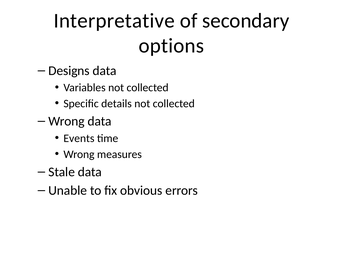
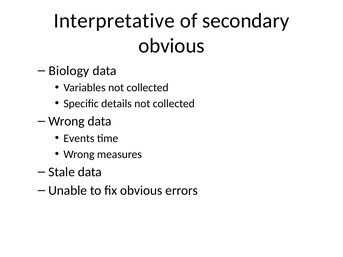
options: options -> obvious (171, 46)
Designs: Designs -> Biology (69, 71)
